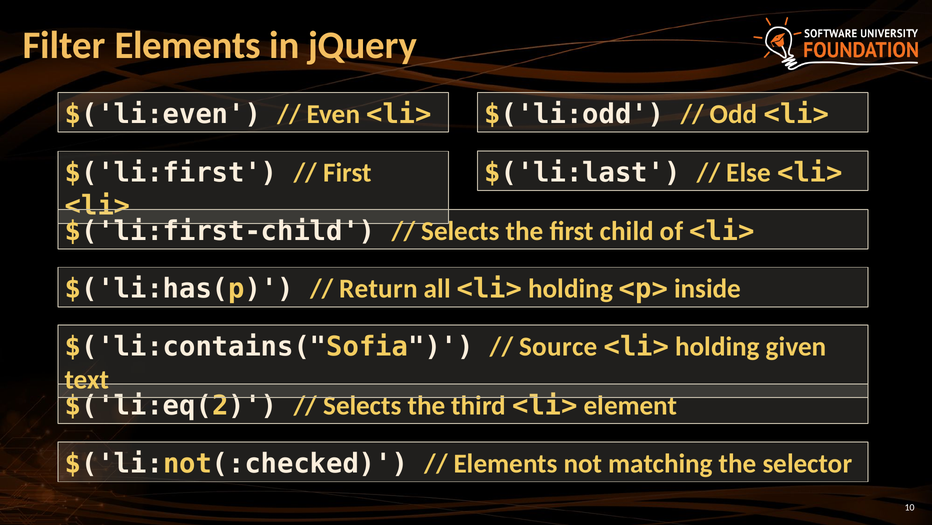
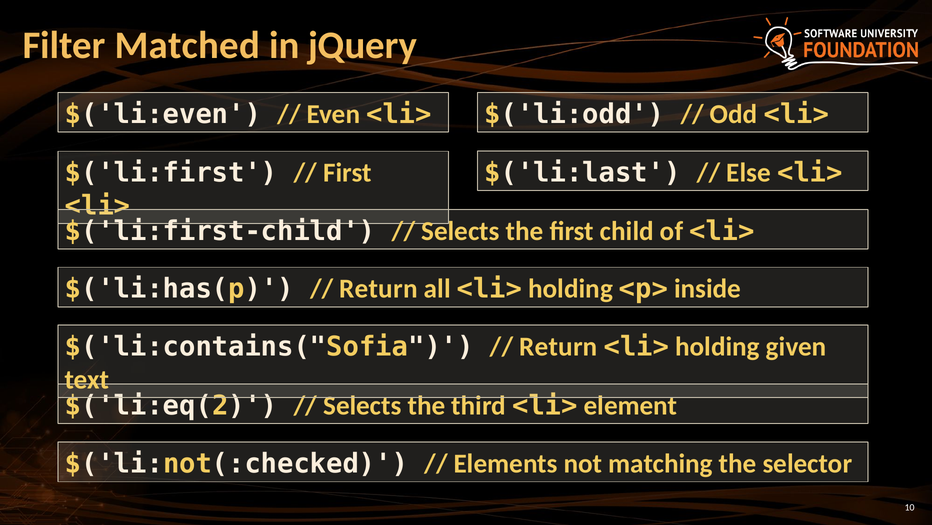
Filter Elements: Elements -> Matched (187, 45)
Source: Source -> Return (558, 347)
